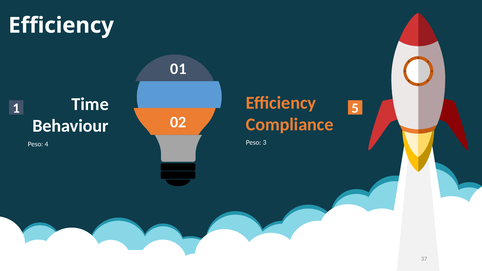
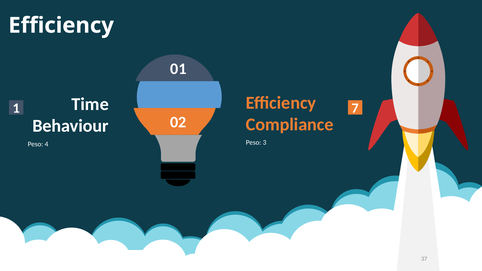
5: 5 -> 7 (355, 108)
